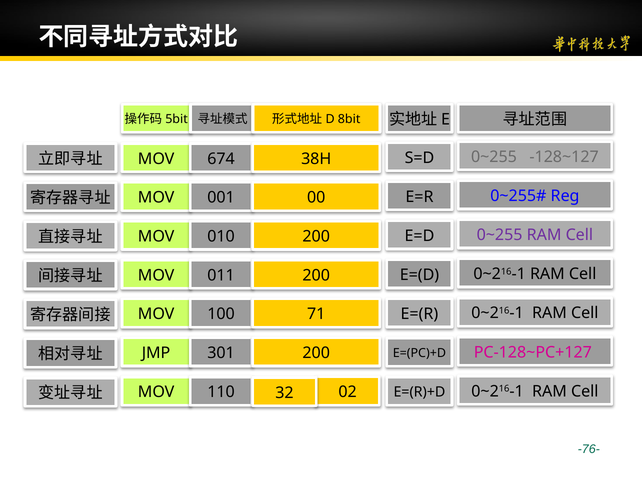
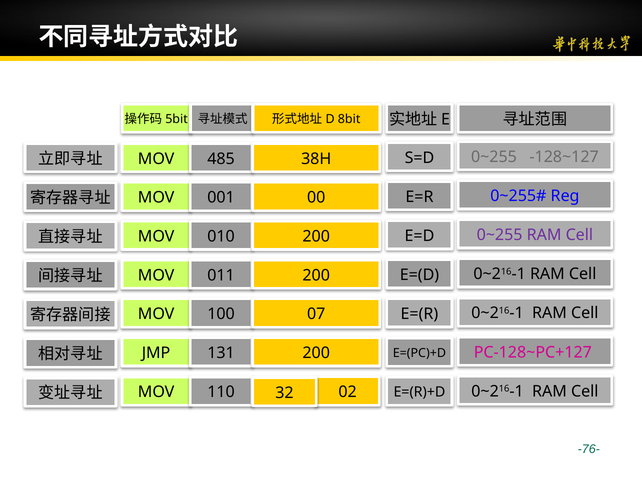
674: 674 -> 485 (221, 159)
71: 71 -> 07 (316, 314)
301: 301 -> 131 (221, 353)
